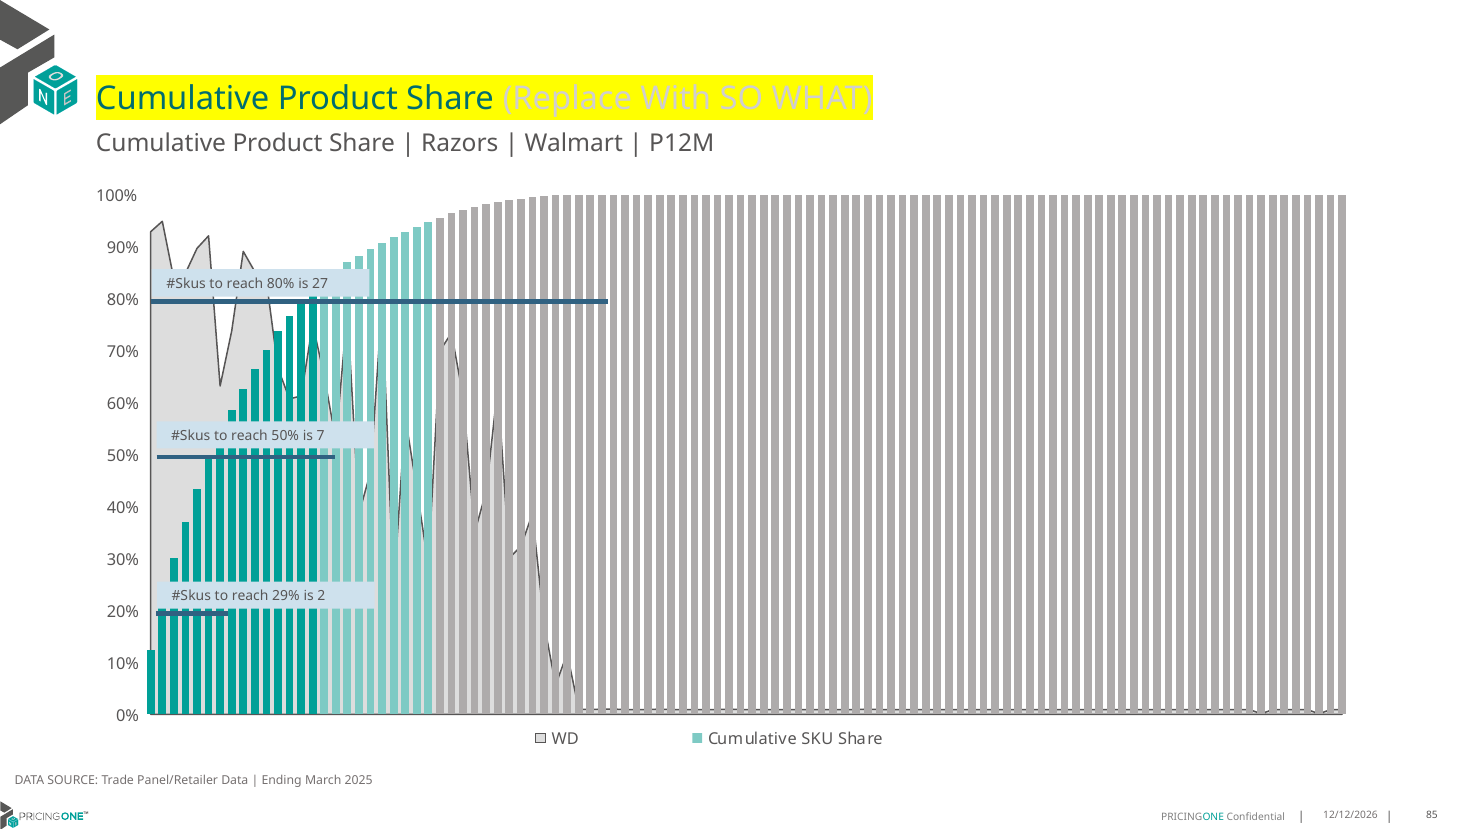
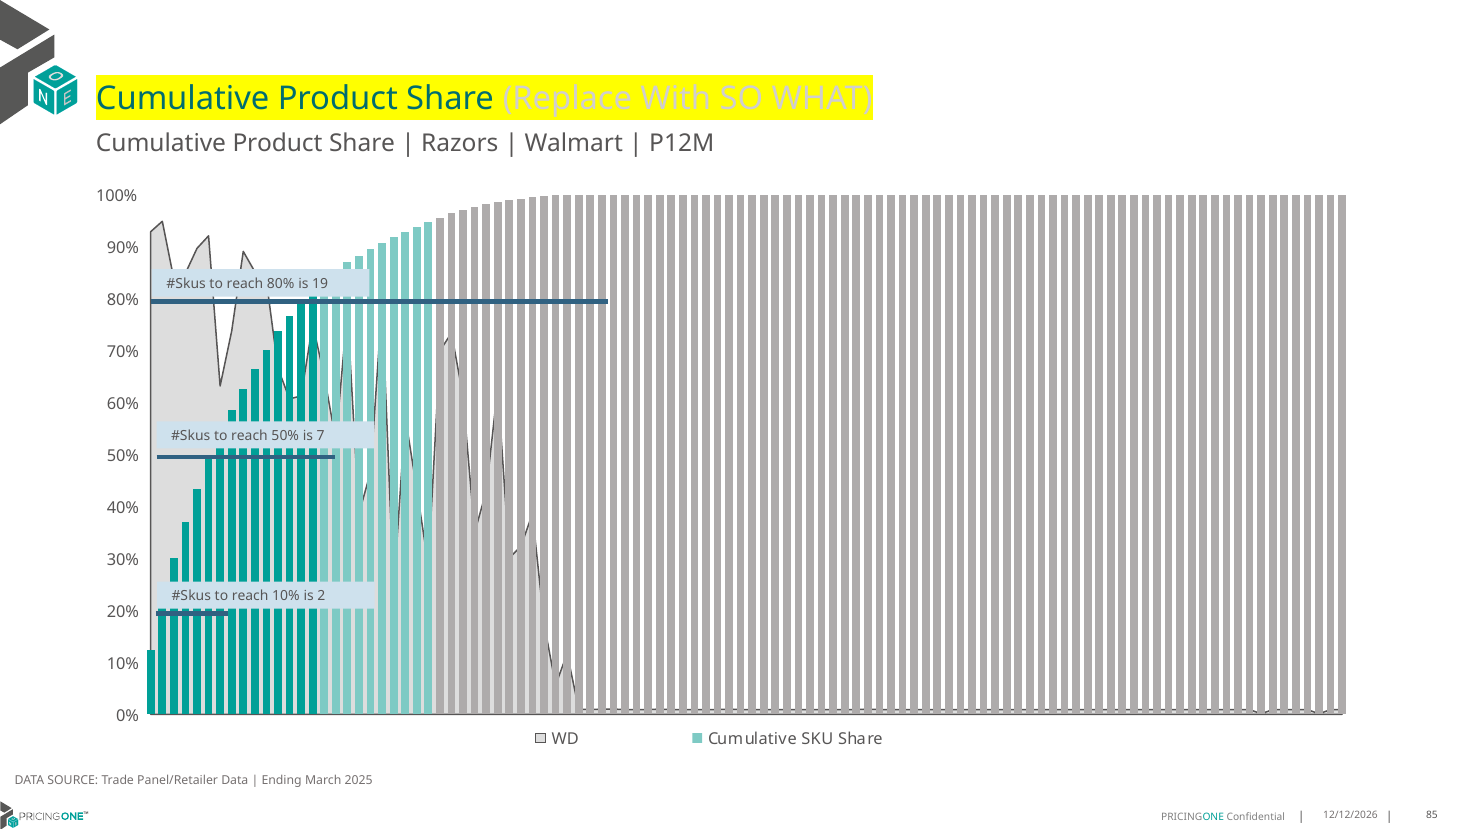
27: 27 -> 19 (320, 284)
reach 29%: 29% -> 10% (286, 596)
